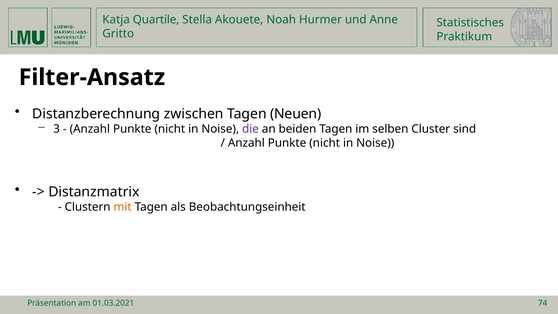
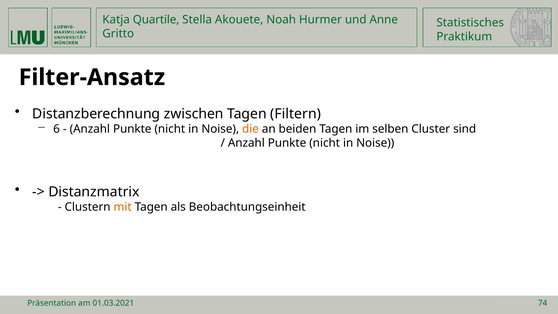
Neuen: Neuen -> Filtern (296, 114)
3: 3 -> 6 (57, 129)
die colour: purple -> orange (251, 129)
